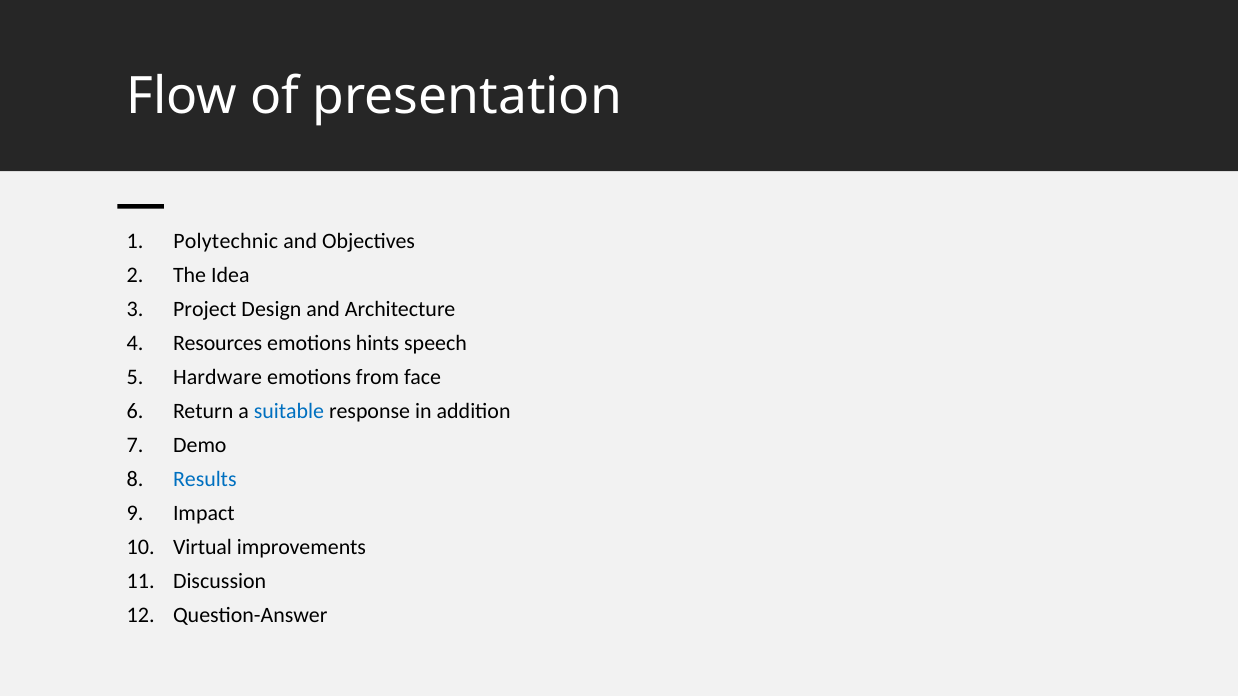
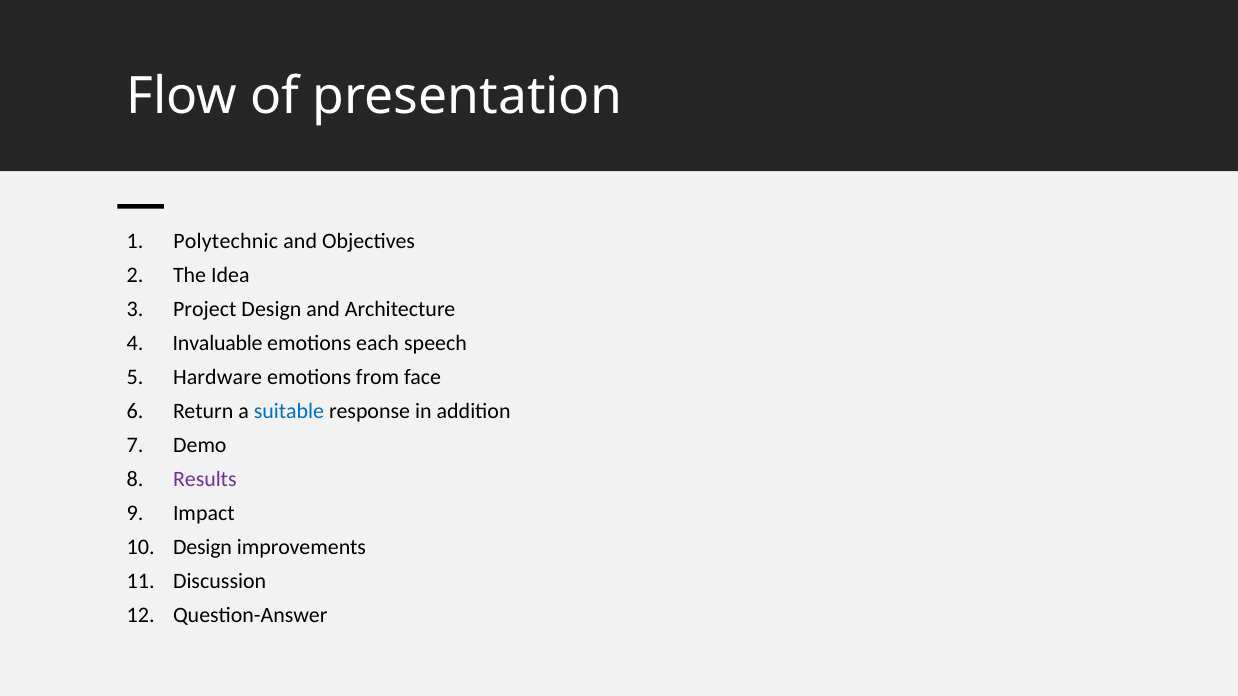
Resources: Resources -> Invaluable (218, 343)
hints: hints -> each (377, 343)
Results colour: blue -> purple (205, 479)
Virtual: Virtual -> Design (202, 547)
